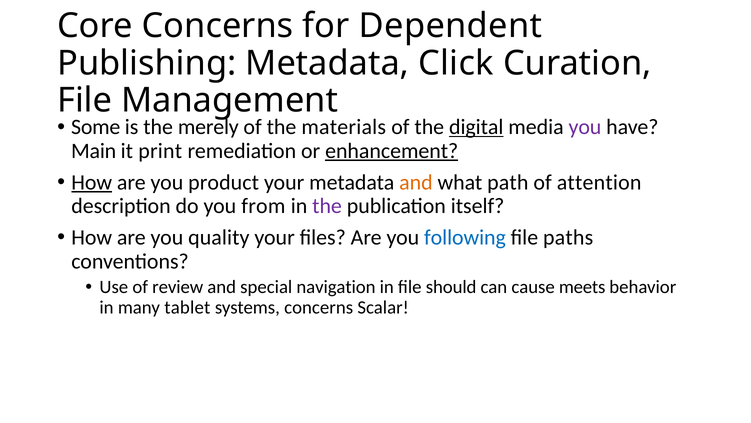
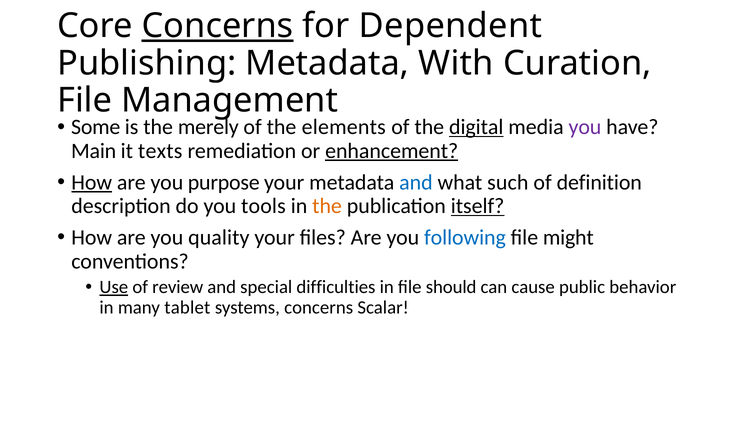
Concerns underline: none -> present (218, 26)
Click: Click -> With (456, 63)
materials: materials -> elements (344, 127)
print: print -> texts (160, 151)
product: product -> purpose (224, 182)
and colour: orange -> blue (416, 182)
path: path -> such (508, 182)
attention: attention -> definition (599, 182)
from: from -> tools (263, 206)
the colour: purple -> orange (327, 206)
itself underline: none -> present (478, 206)
paths: paths -> might (568, 237)
Use underline: none -> present (114, 287)
navigation: navigation -> difficulties (336, 287)
meets: meets -> public (582, 287)
